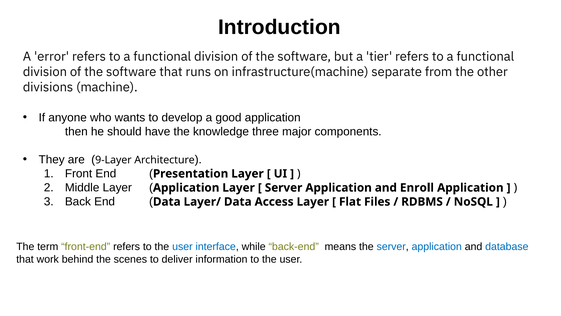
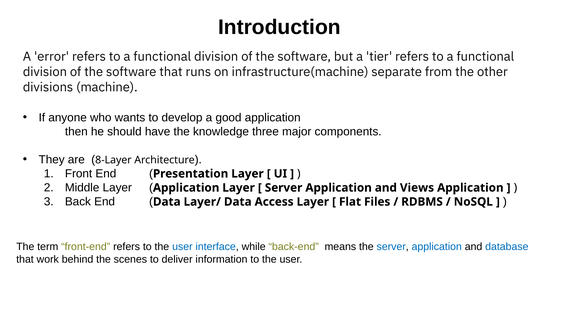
9-Layer: 9-Layer -> 8-Layer (113, 160)
Enroll: Enroll -> Views (417, 187)
